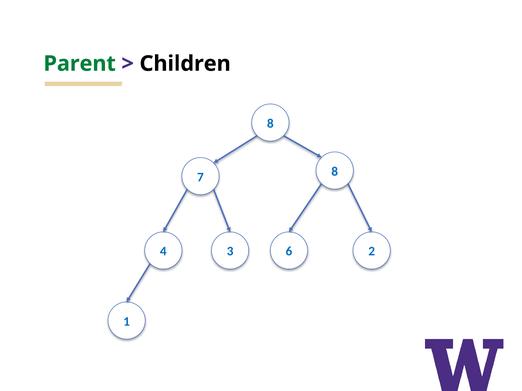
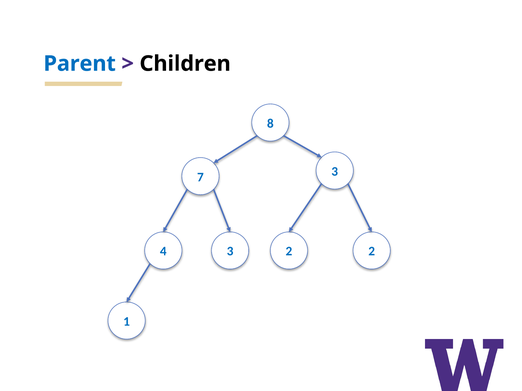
Parent colour: green -> blue (80, 64)
7 8: 8 -> 3 (335, 172)
3 6: 6 -> 2 (289, 252)
